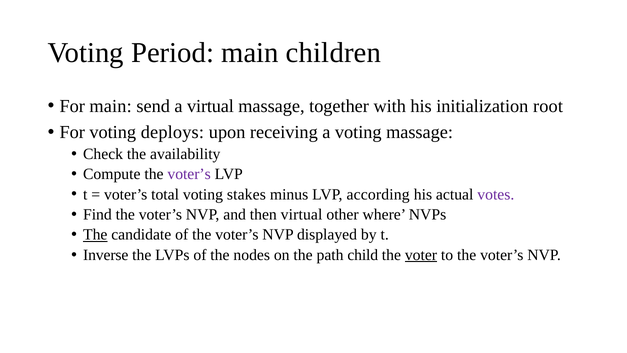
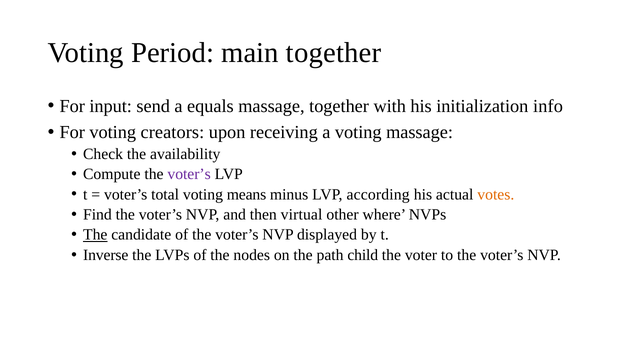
main children: children -> together (334, 53)
For main: main -> input (111, 106)
a virtual: virtual -> equals (210, 106)
root: root -> info (548, 106)
deploys: deploys -> creators (172, 132)
stakes: stakes -> means (247, 194)
votes colour: purple -> orange (496, 194)
voter underline: present -> none (421, 255)
